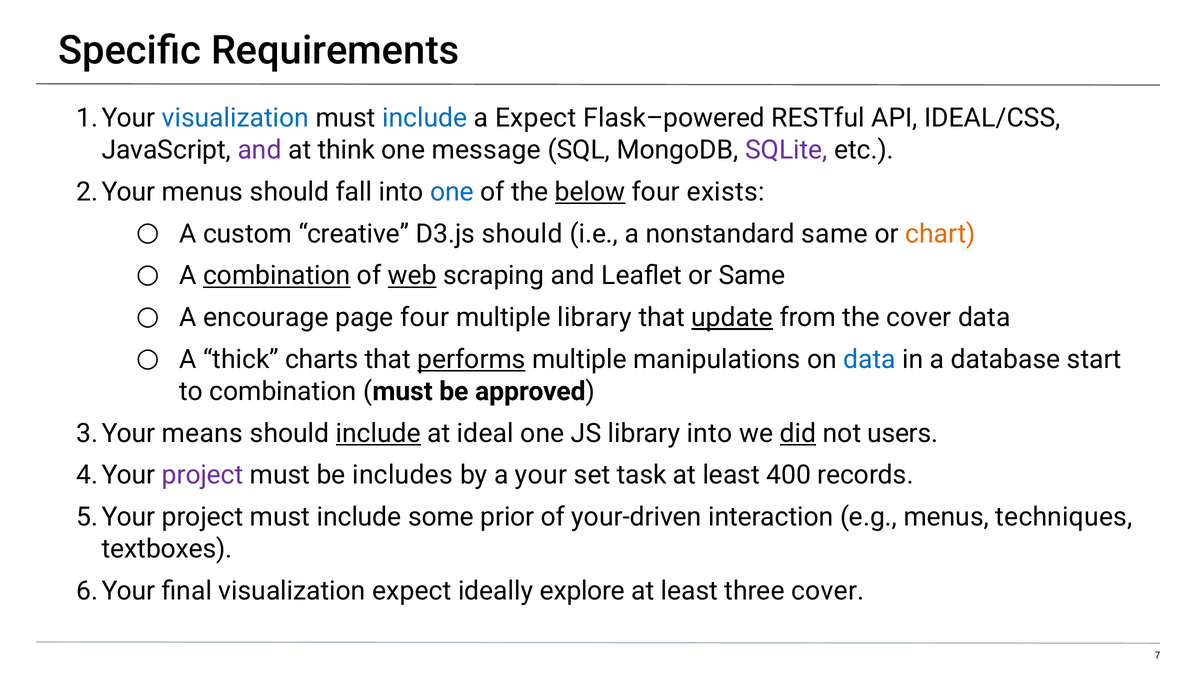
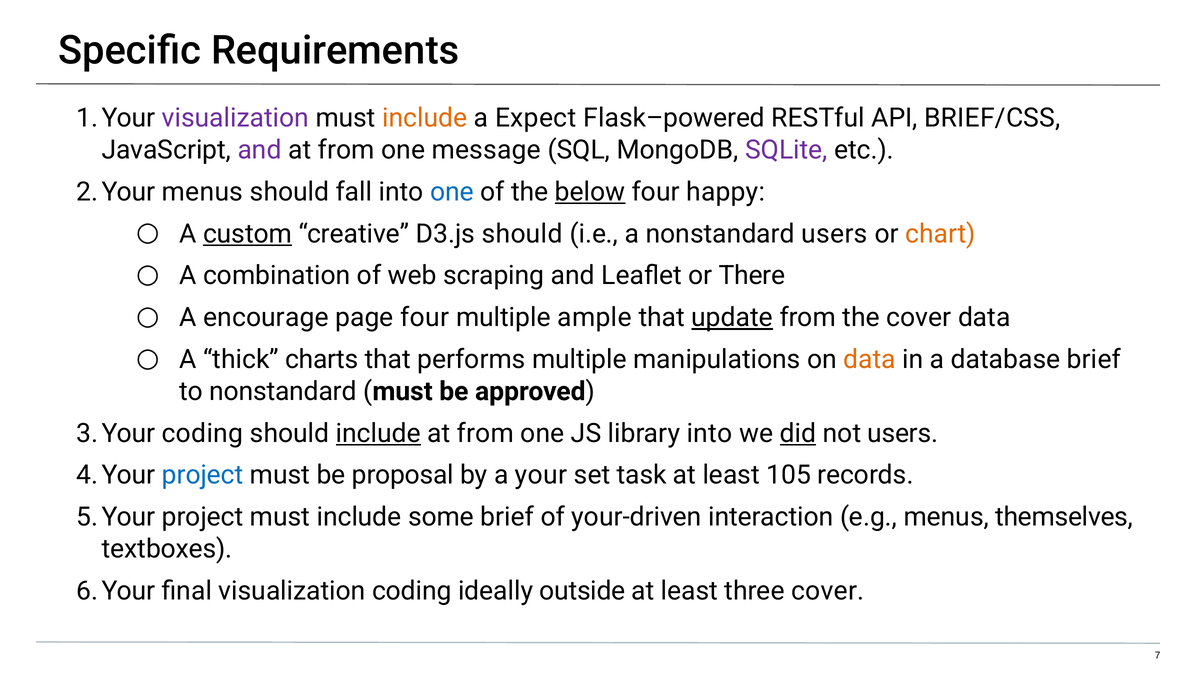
visualization colour: blue -> purple (235, 118)
include colour: blue -> orange (425, 118)
IDEAL/CSS: IDEAL/CSS -> BRIEF/CSS (992, 118)
think: think -> from (346, 150)
exists: exists -> happy (726, 192)
custom underline: none -> present (248, 234)
nonstandard same: same -> users (835, 234)
combination underline: present -> none (277, 276)
web underline: present -> none (412, 276)
or Same: Same -> There (752, 276)
multiple library: library -> ample (595, 318)
performs underline: present -> none (471, 359)
data colour: blue -> orange (870, 359)
database start: start -> brief (1094, 359)
to combination: combination -> nonstandard (283, 391)
means: means -> coding (202, 433)
ideal: ideal -> from (485, 433)
project colour: purple -> blue (203, 475)
includes: includes -> proposal (403, 475)
400: 400 -> 105 (789, 475)
some prior: prior -> brief (507, 517)
techniques: techniques -> themselves (1064, 517)
visualization expect: expect -> coding (412, 591)
explore: explore -> outside (582, 591)
